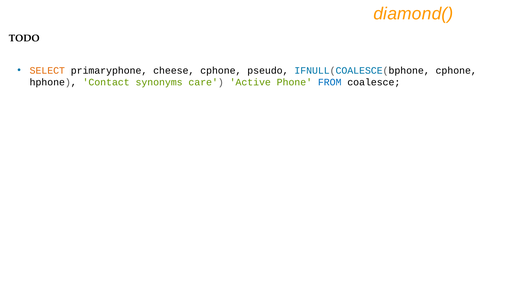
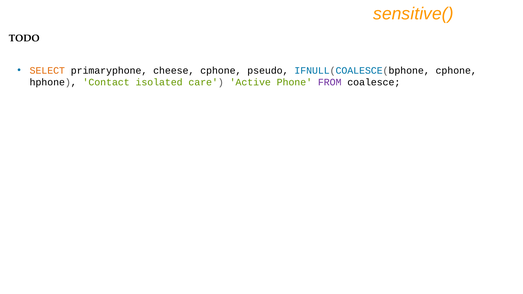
diamond(: diamond( -> sensitive( (413, 14)
synonyms: synonyms -> isolated (159, 82)
FROM colour: blue -> purple (330, 82)
